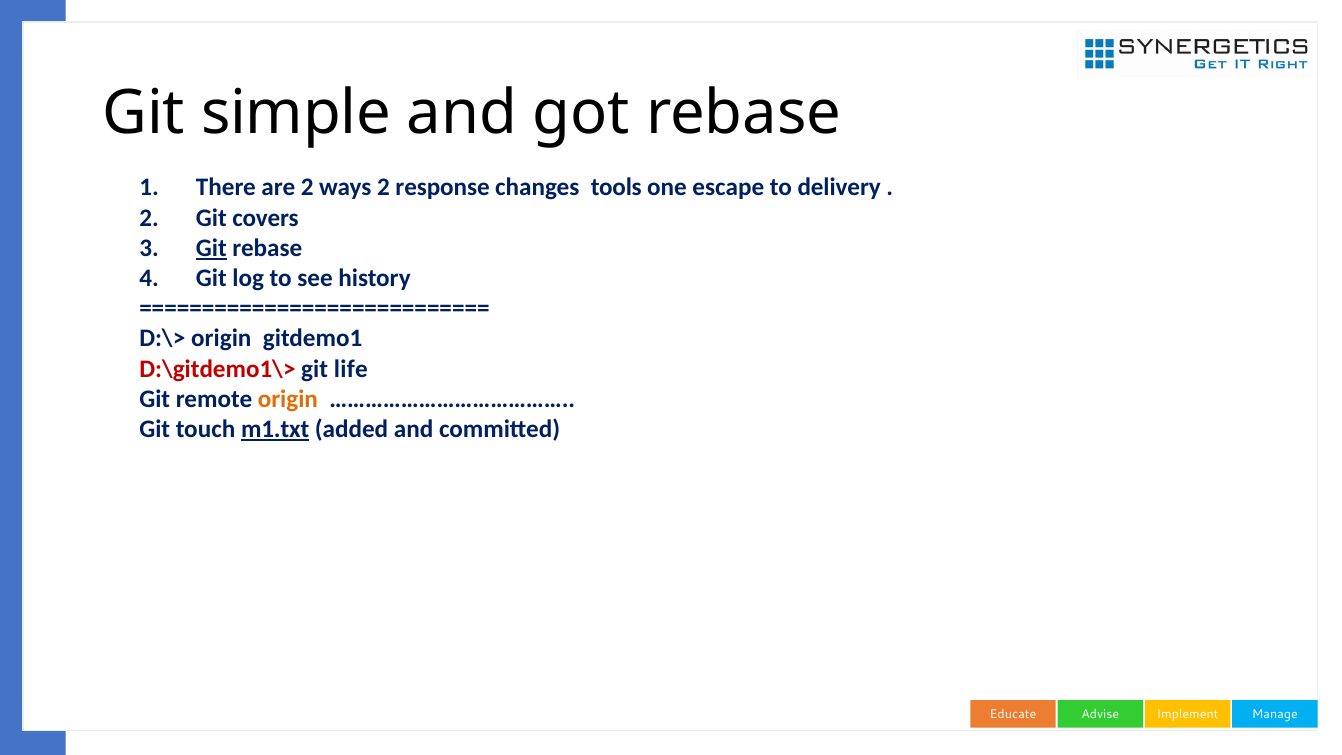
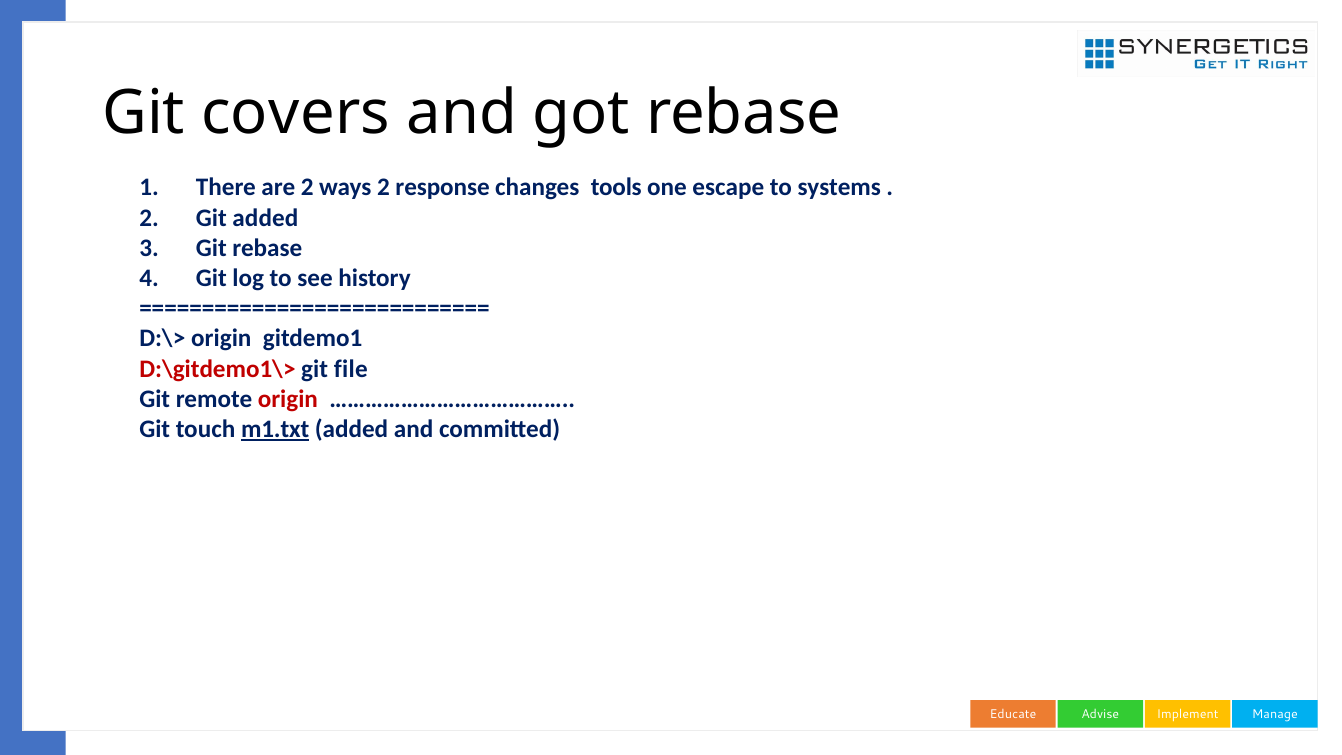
simple: simple -> covers (296, 113)
delivery: delivery -> systems (839, 188)
Git covers: covers -> added (265, 218)
Git underline: present -> none (211, 248)
life: life -> file (351, 369)
origin colour: orange -> red (288, 399)
